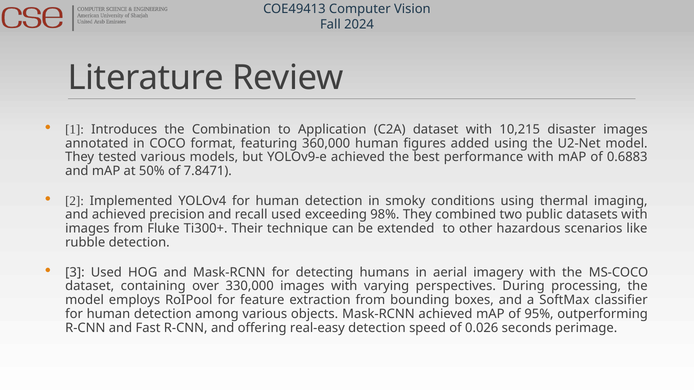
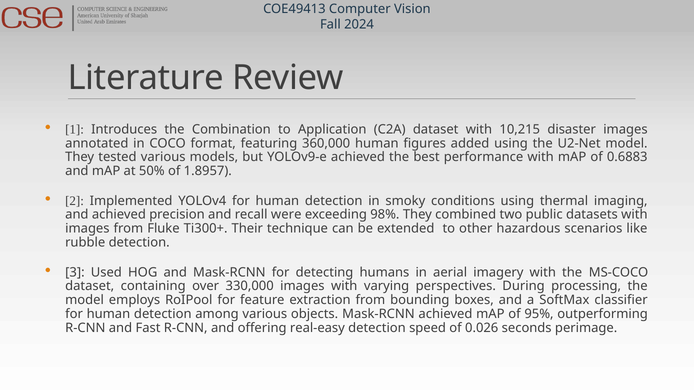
7.8471: 7.8471 -> 1.8957 (208, 171)
recall used: used -> were (286, 215)
